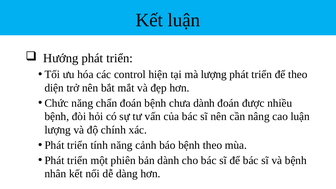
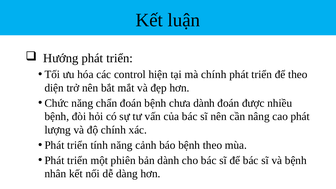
mà lượng: lượng -> chính (214, 74)
cao luận: luận -> phát (300, 117)
